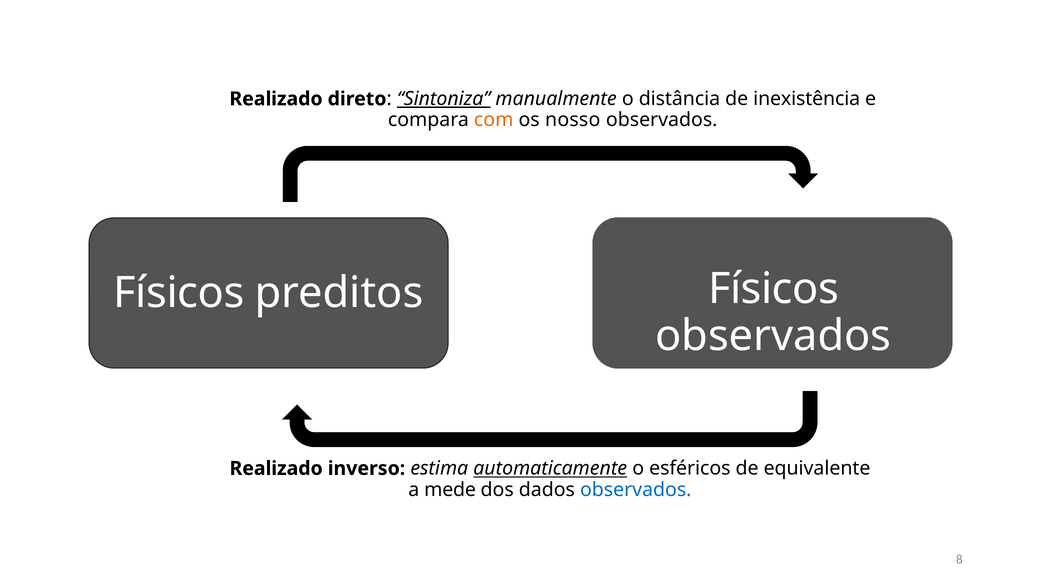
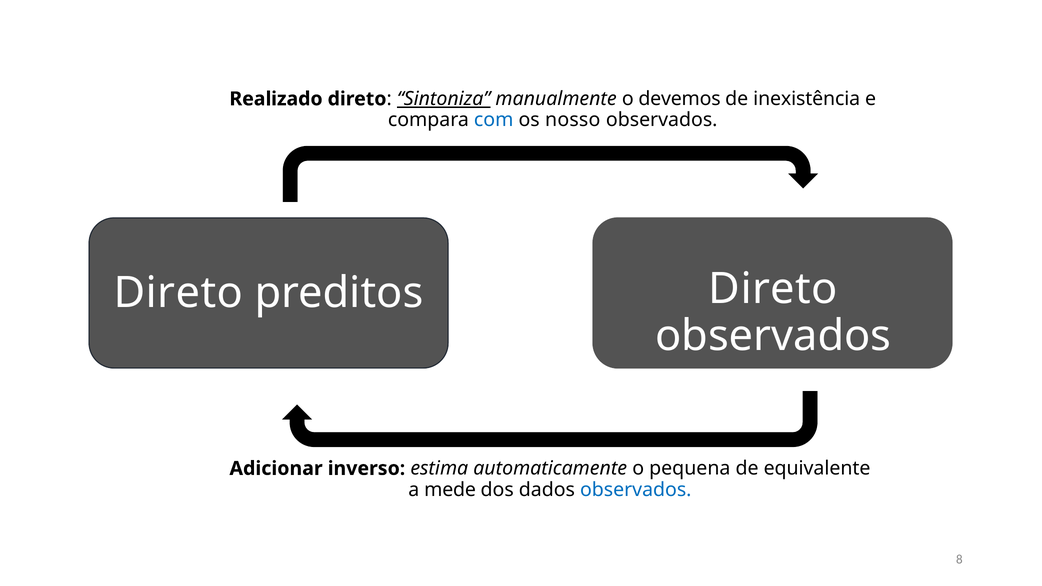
distância: distância -> devemos (680, 99)
com colour: orange -> blue (494, 120)
Físicos: Físicos -> Direto (178, 293)
preditos Físicos: Físicos -> Direto (773, 289)
Realizado: Realizado -> Adicionar (276, 469)
automaticamente underline: present -> none (550, 469)
esféricos: esféricos -> pequena (690, 469)
